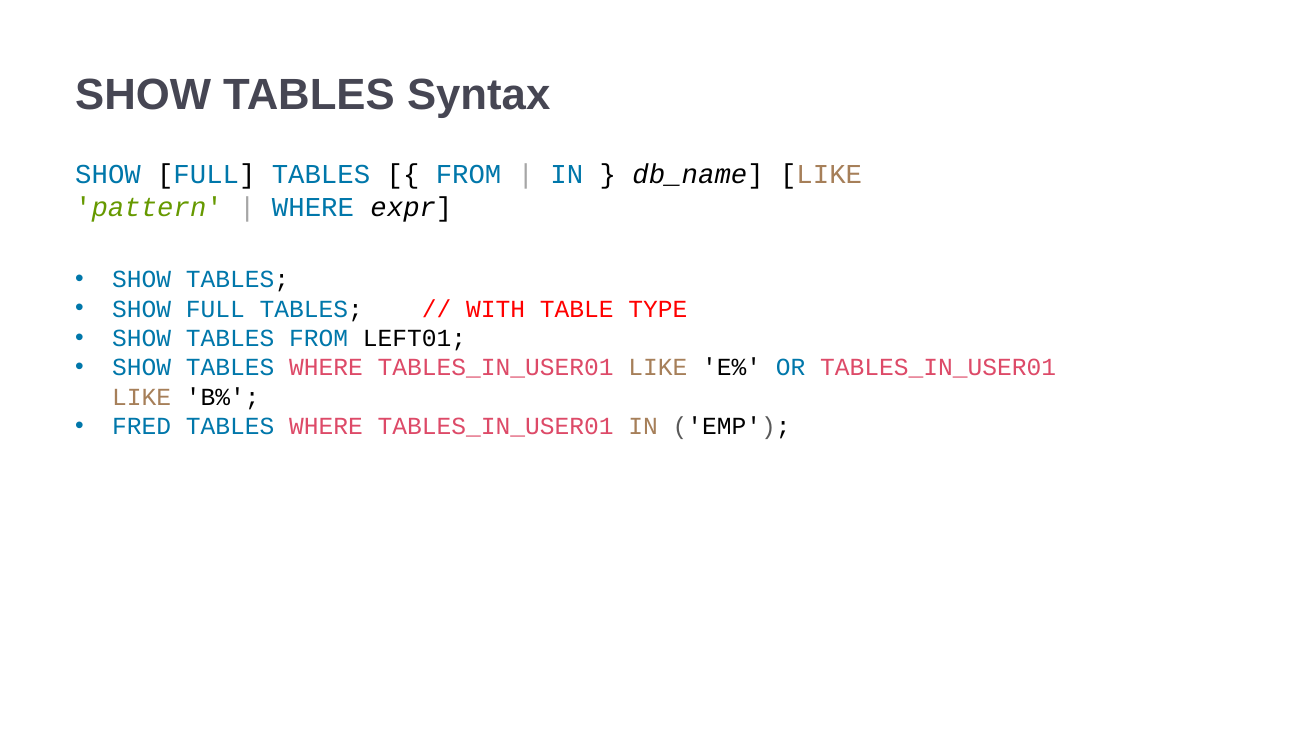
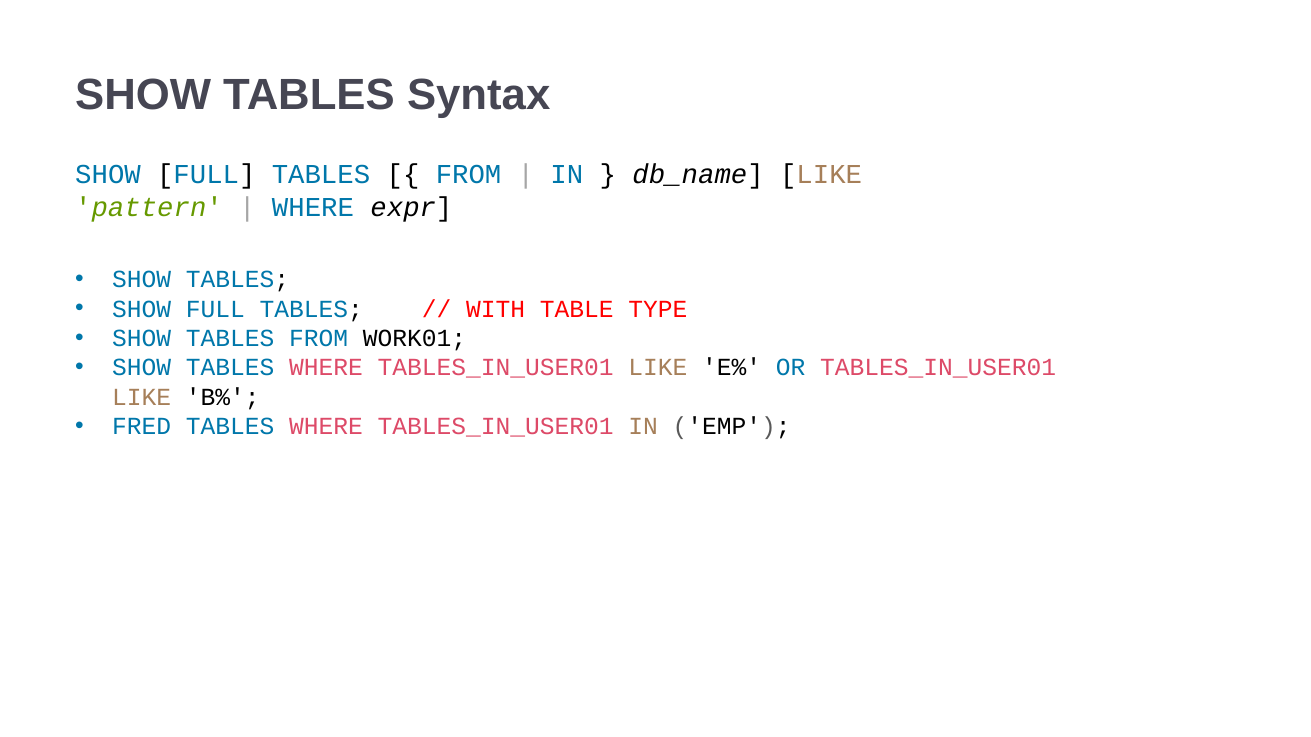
LEFT01: LEFT01 -> WORK01 (414, 339)
